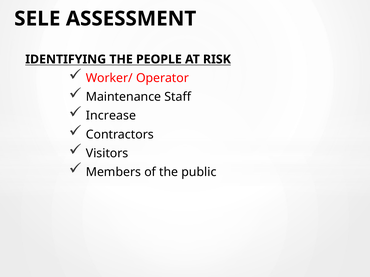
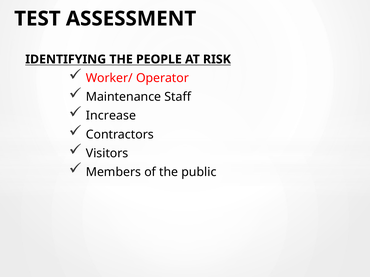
SELE: SELE -> TEST (37, 19)
